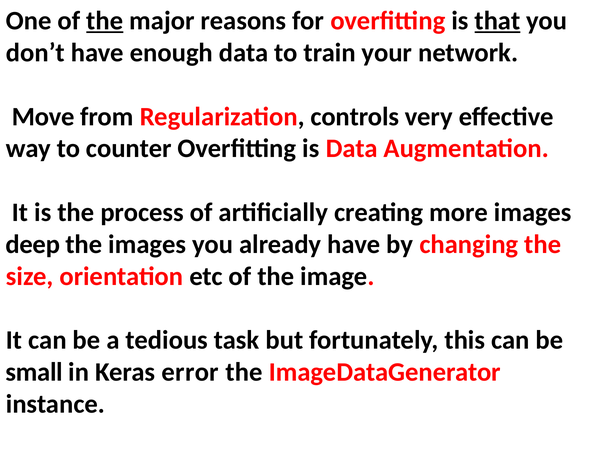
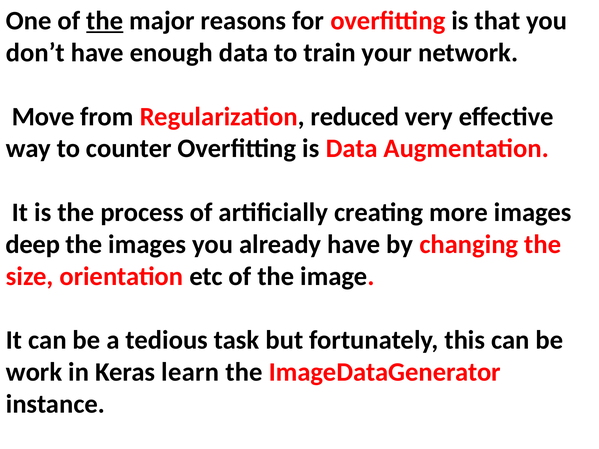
that underline: present -> none (497, 21)
controls: controls -> reduced (355, 117)
small: small -> work (34, 372)
error: error -> learn (190, 372)
